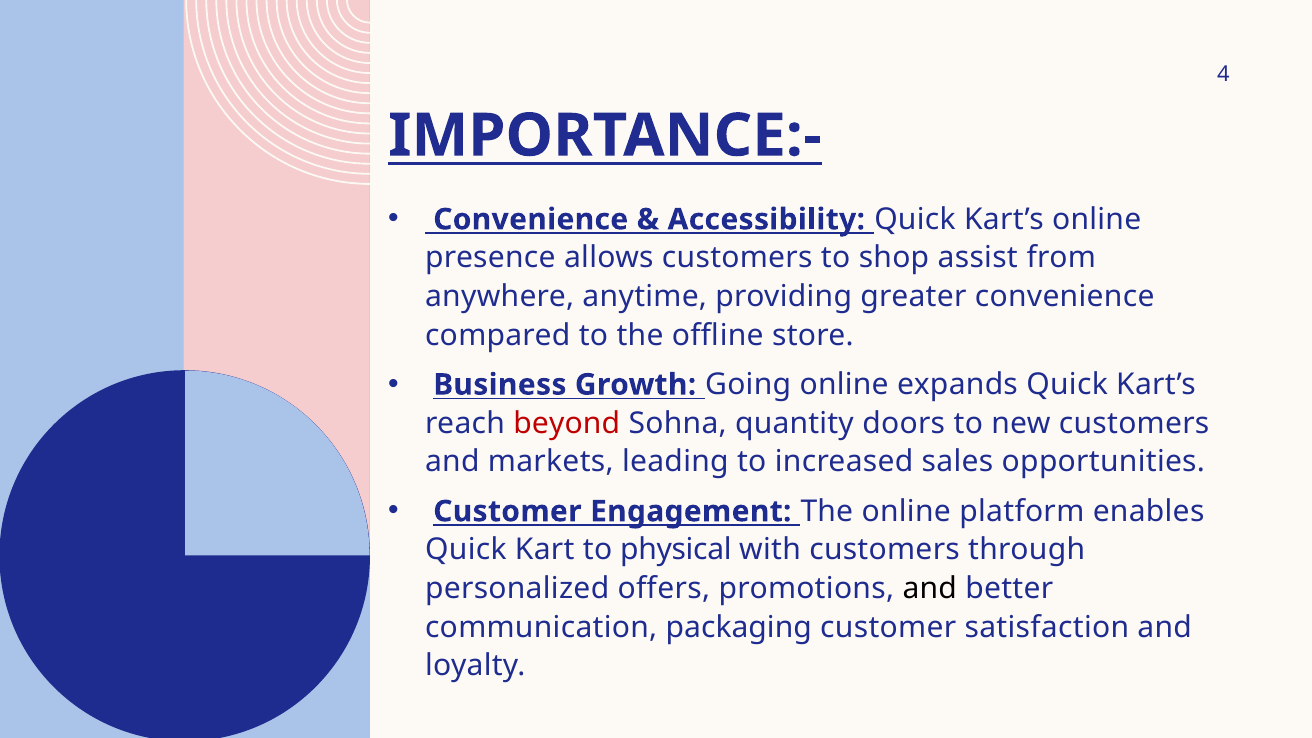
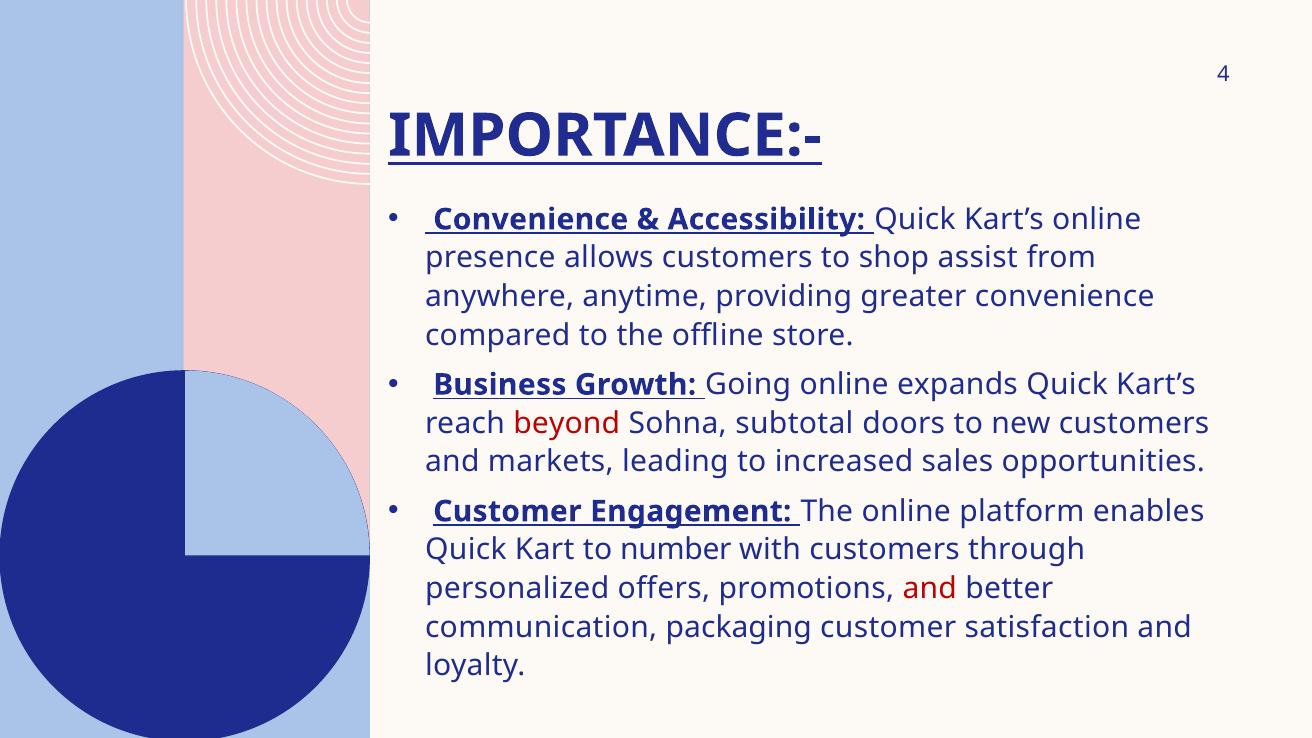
quantity: quantity -> subtotal (794, 423)
physical: physical -> number (676, 550)
and colour: black -> red (930, 589)
